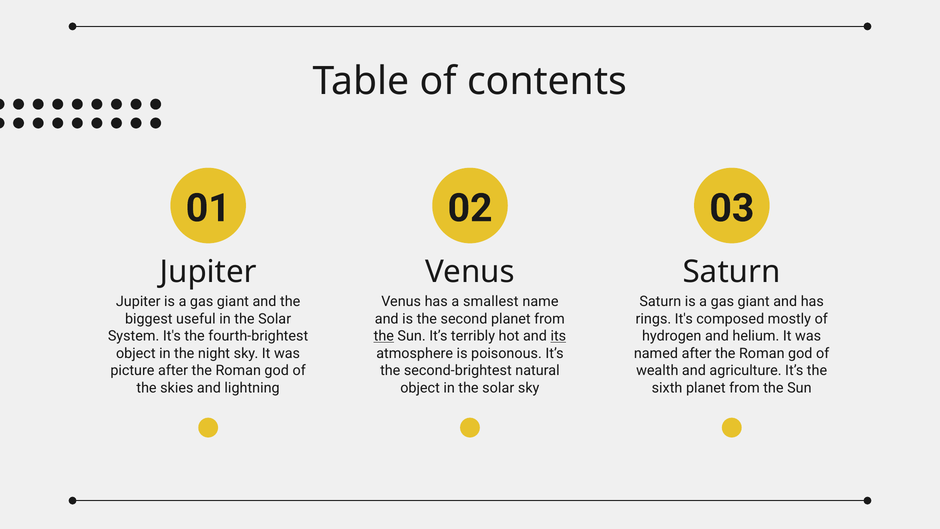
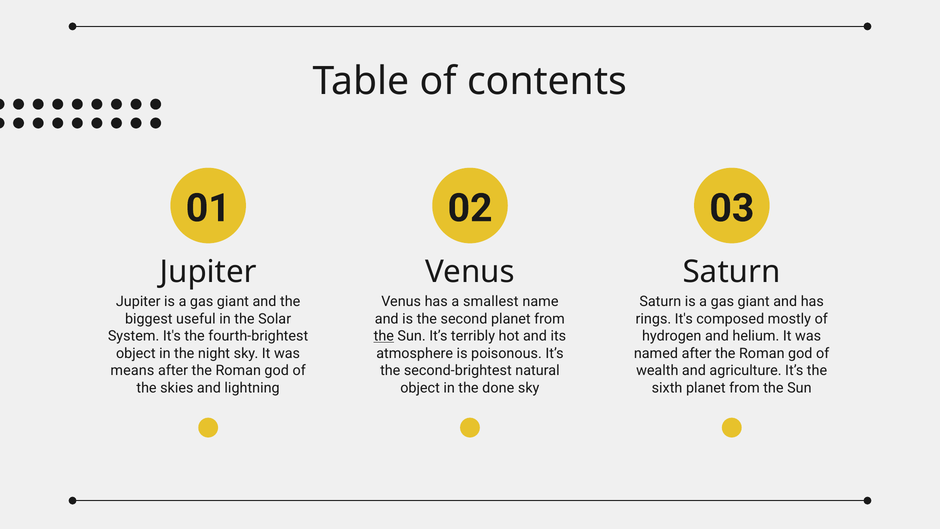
its underline: present -> none (558, 336)
picture: picture -> means (132, 370)
object in the solar: solar -> done (498, 388)
